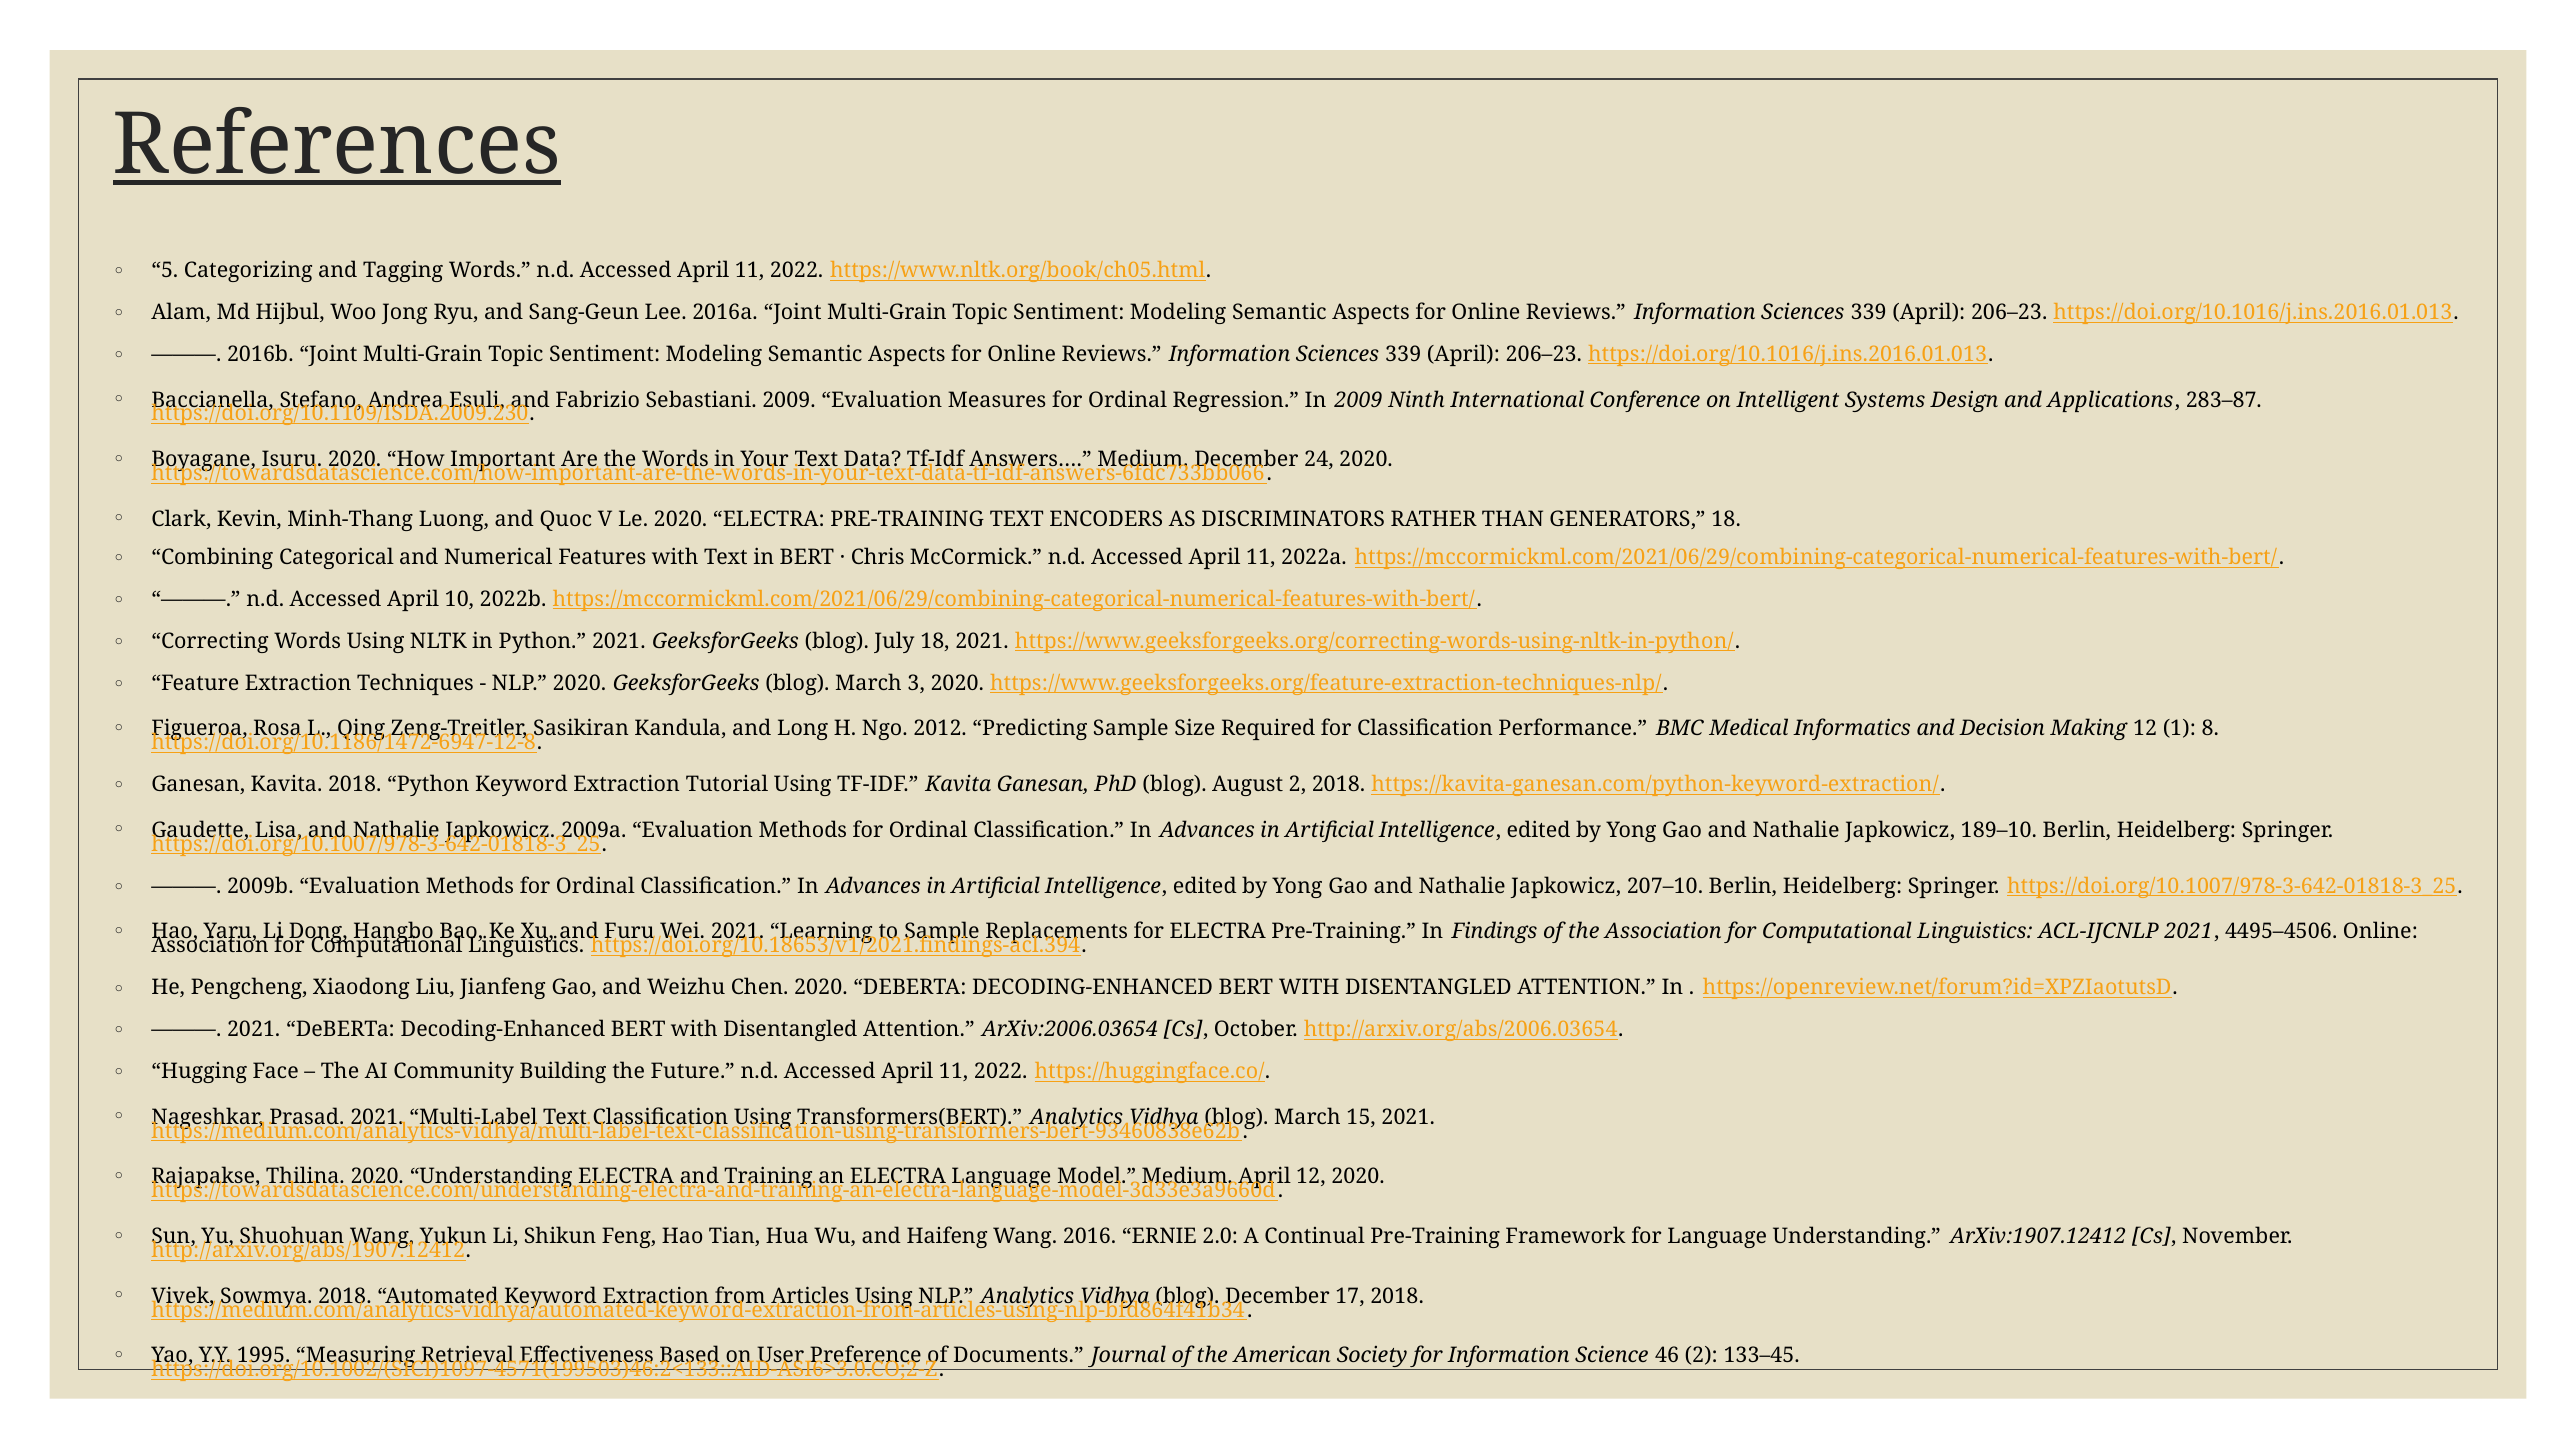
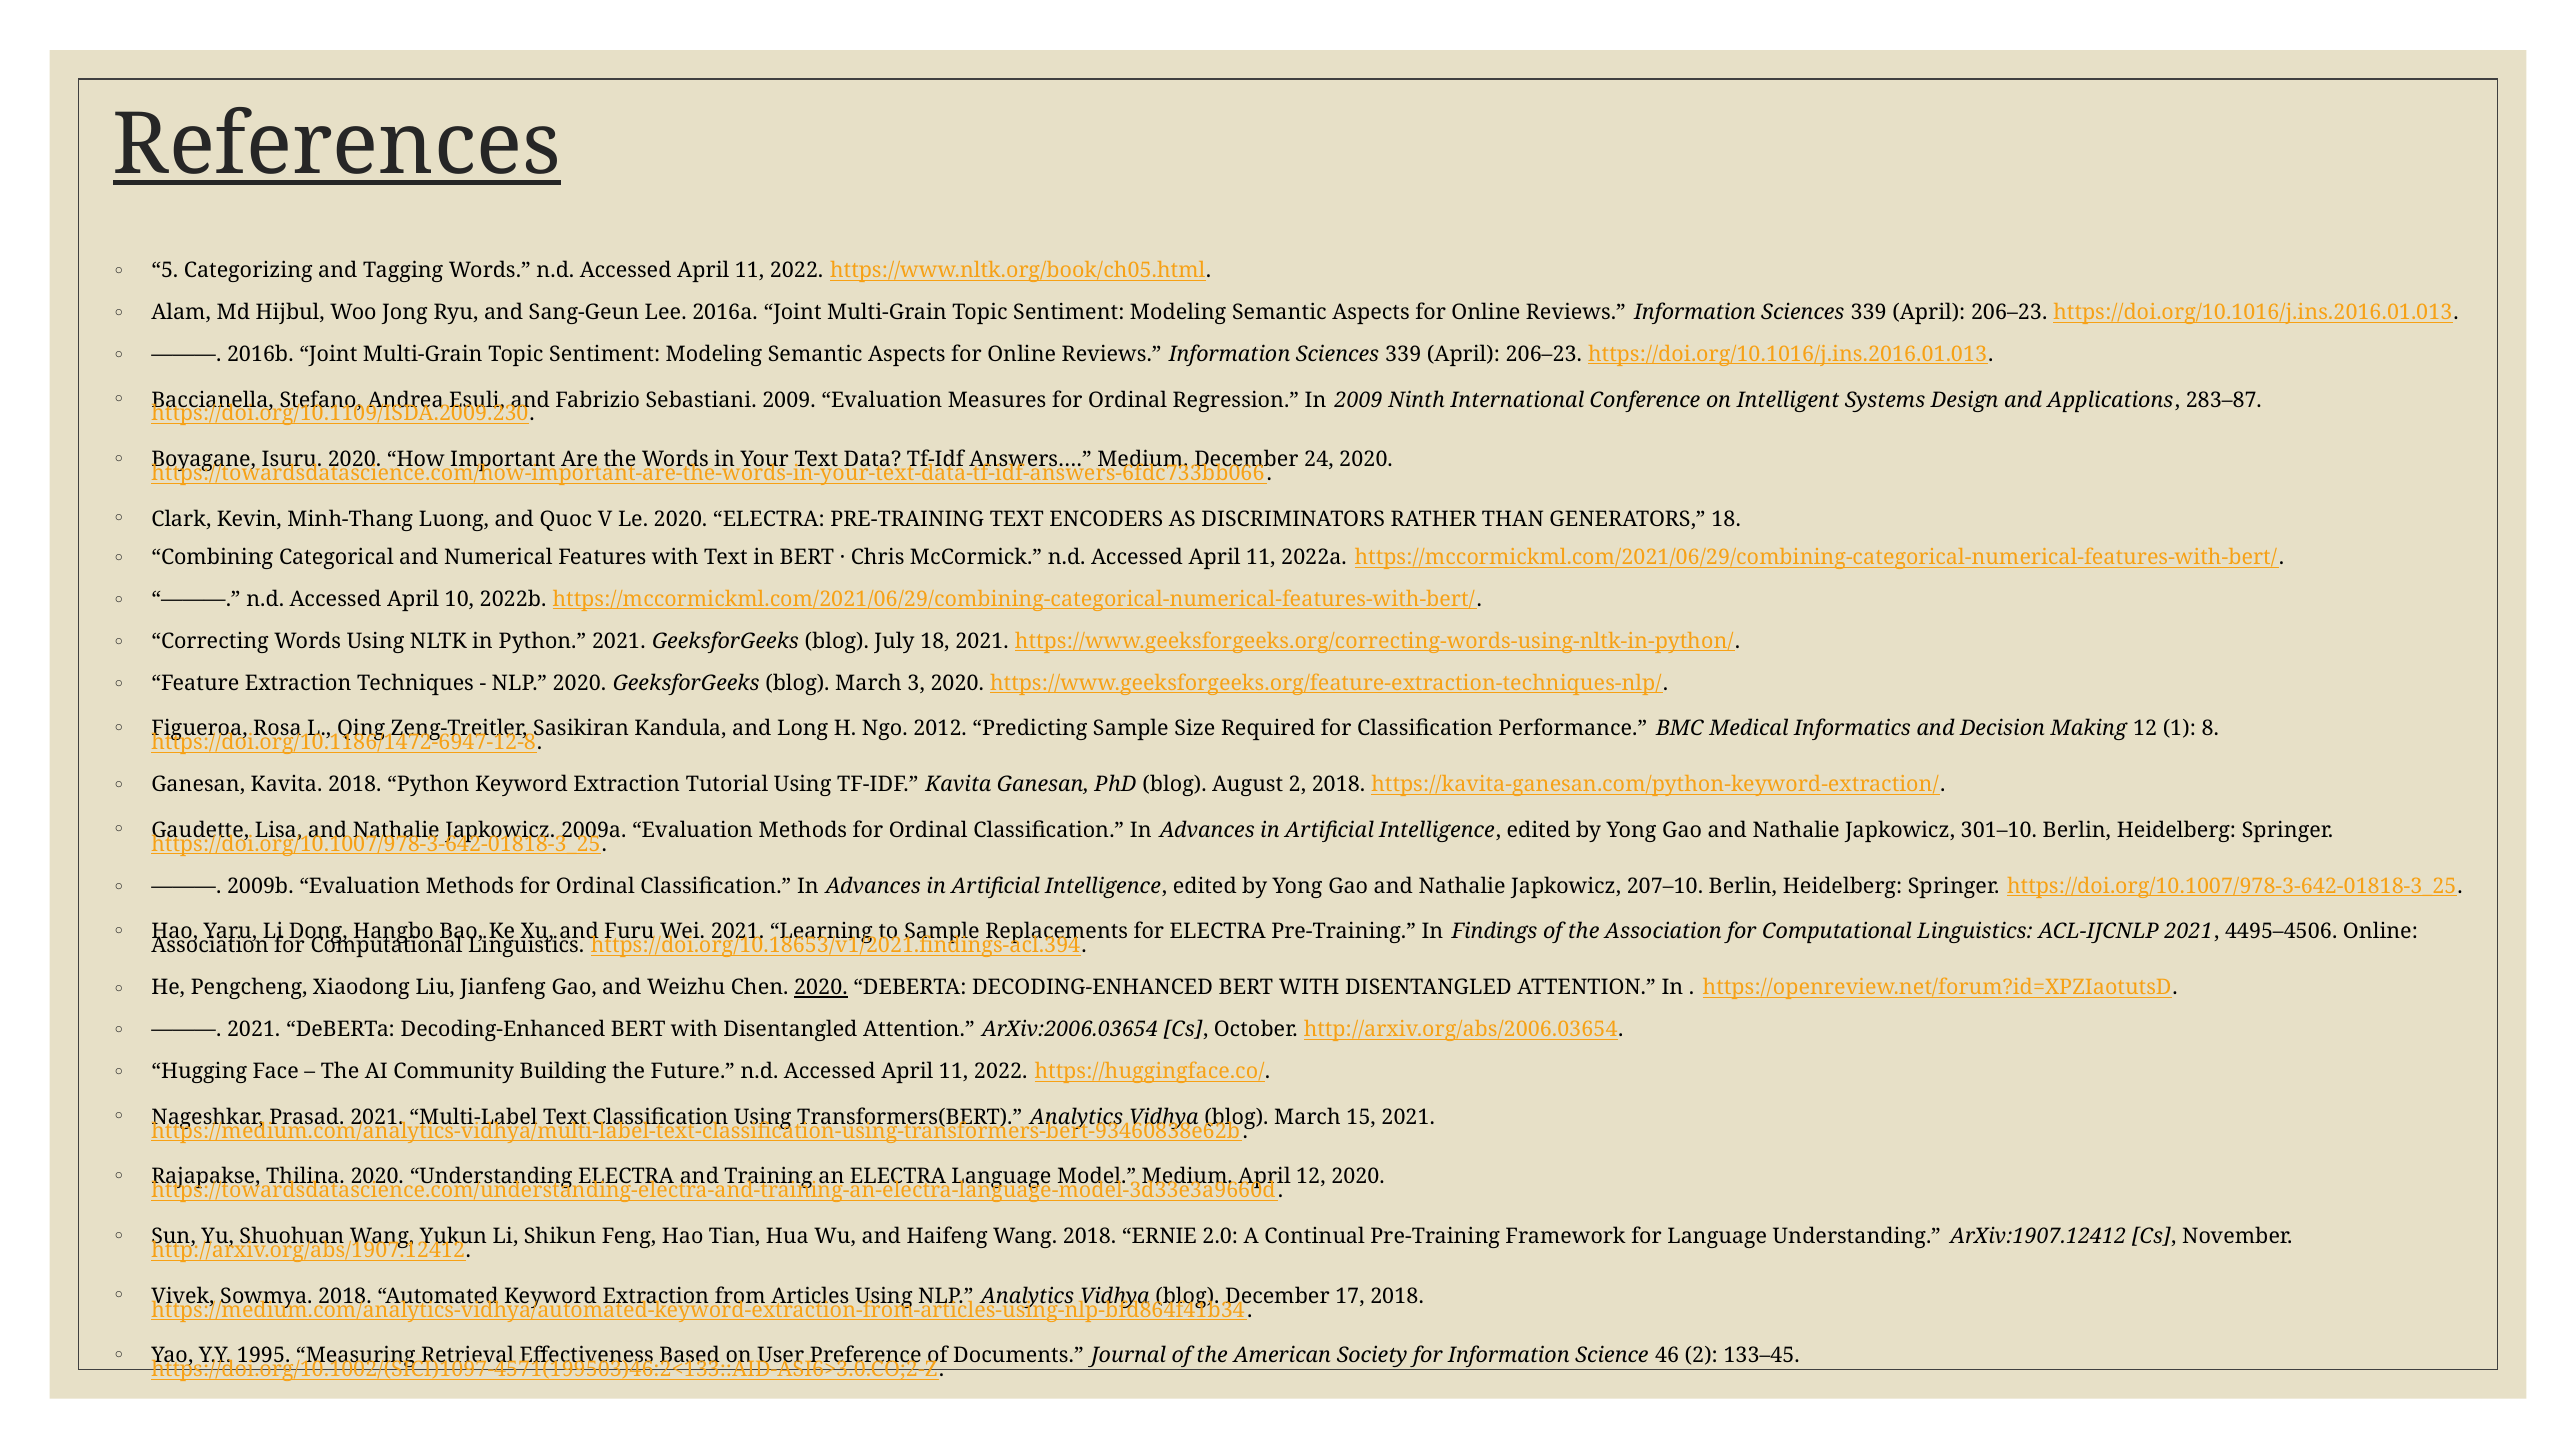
189–10: 189–10 -> 301–10 (1999, 830)
2020 underline: none -> present (821, 988)
Wang 2016: 2016 -> 2018 (1089, 1237)
